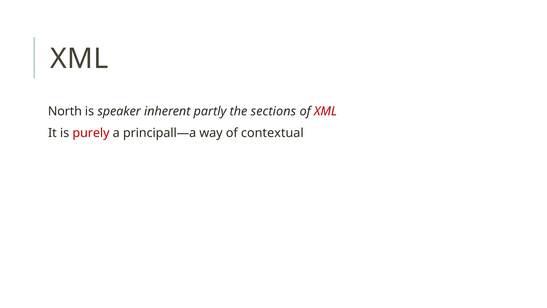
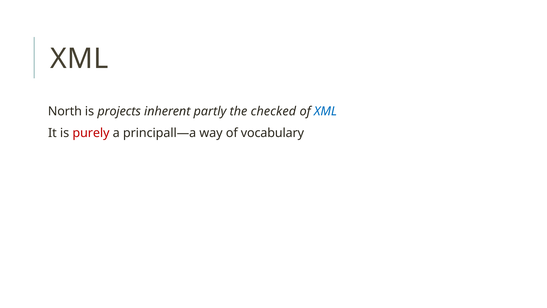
speaker: speaker -> projects (119, 111)
sections: sections -> checked (273, 111)
XML colour: red -> blue (325, 111)
contextual: contextual -> vocabulary (272, 133)
